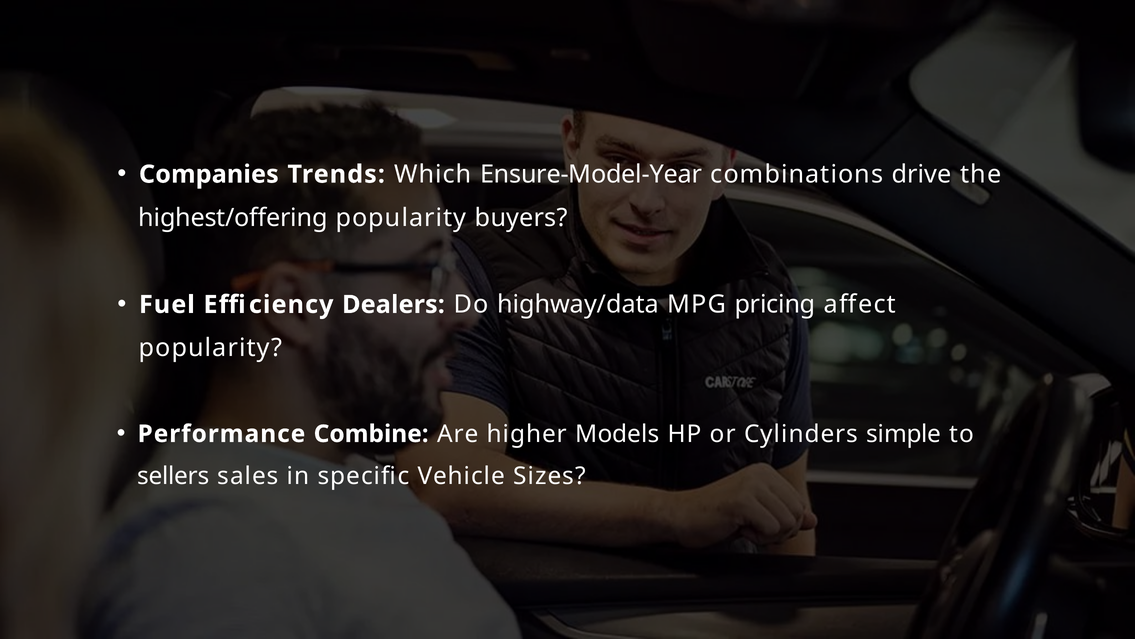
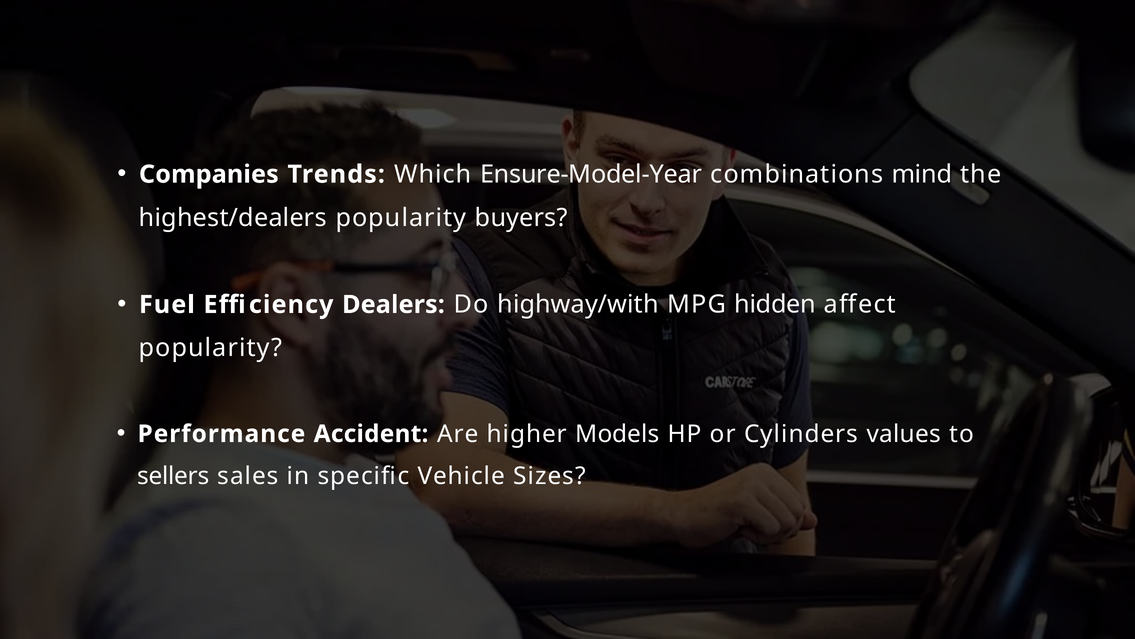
drive: drive -> mind (922, 174)
highest/offering: highest/offering -> highest/dealers (233, 218)
highway/data: highway/data -> highway/with (578, 304)
pricing: pricing -> hidden (775, 304)
Combine: Combine -> Accident (371, 434)
simple: simple -> values (904, 434)
